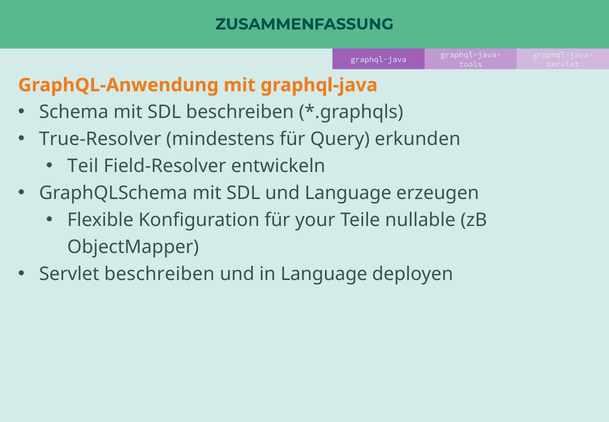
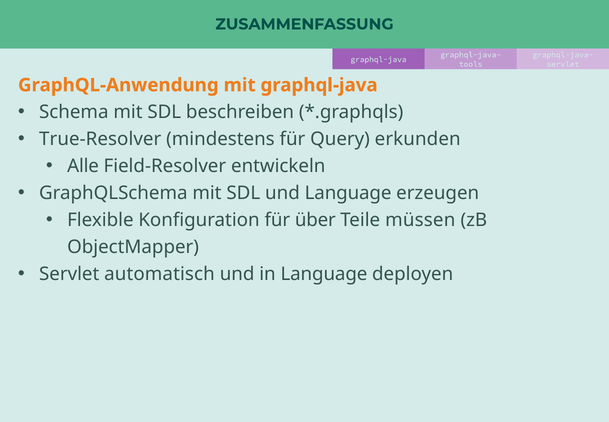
Teil: Teil -> Alle (83, 166)
your: your -> über (315, 220)
nullable: nullable -> müssen (420, 220)
Servlet beschreiben: beschreiben -> automatisch (159, 274)
